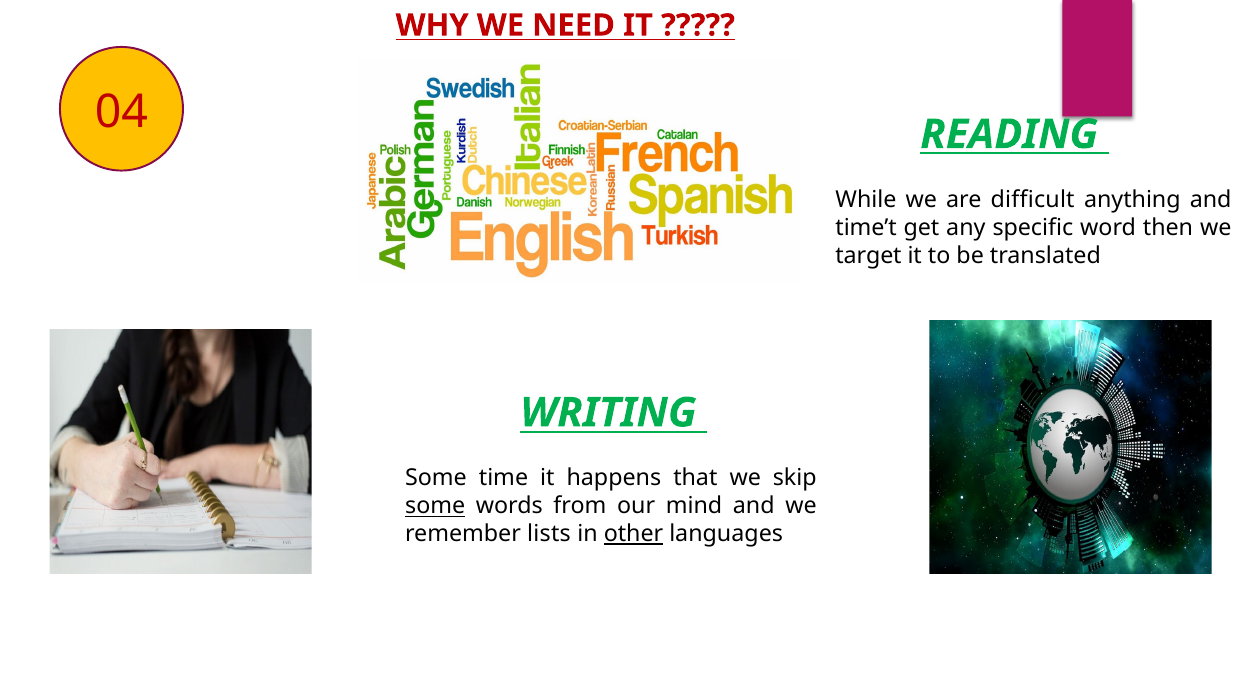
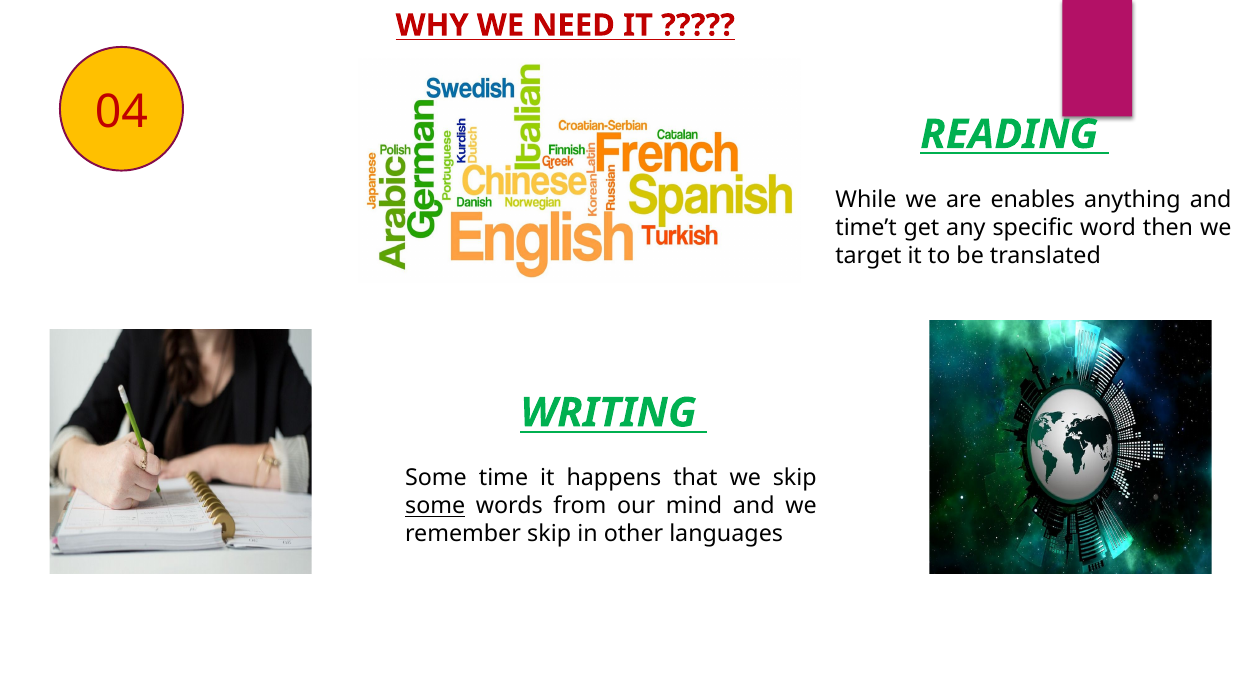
difficult: difficult -> enables (1033, 200)
remember lists: lists -> skip (549, 534)
other underline: present -> none (634, 534)
